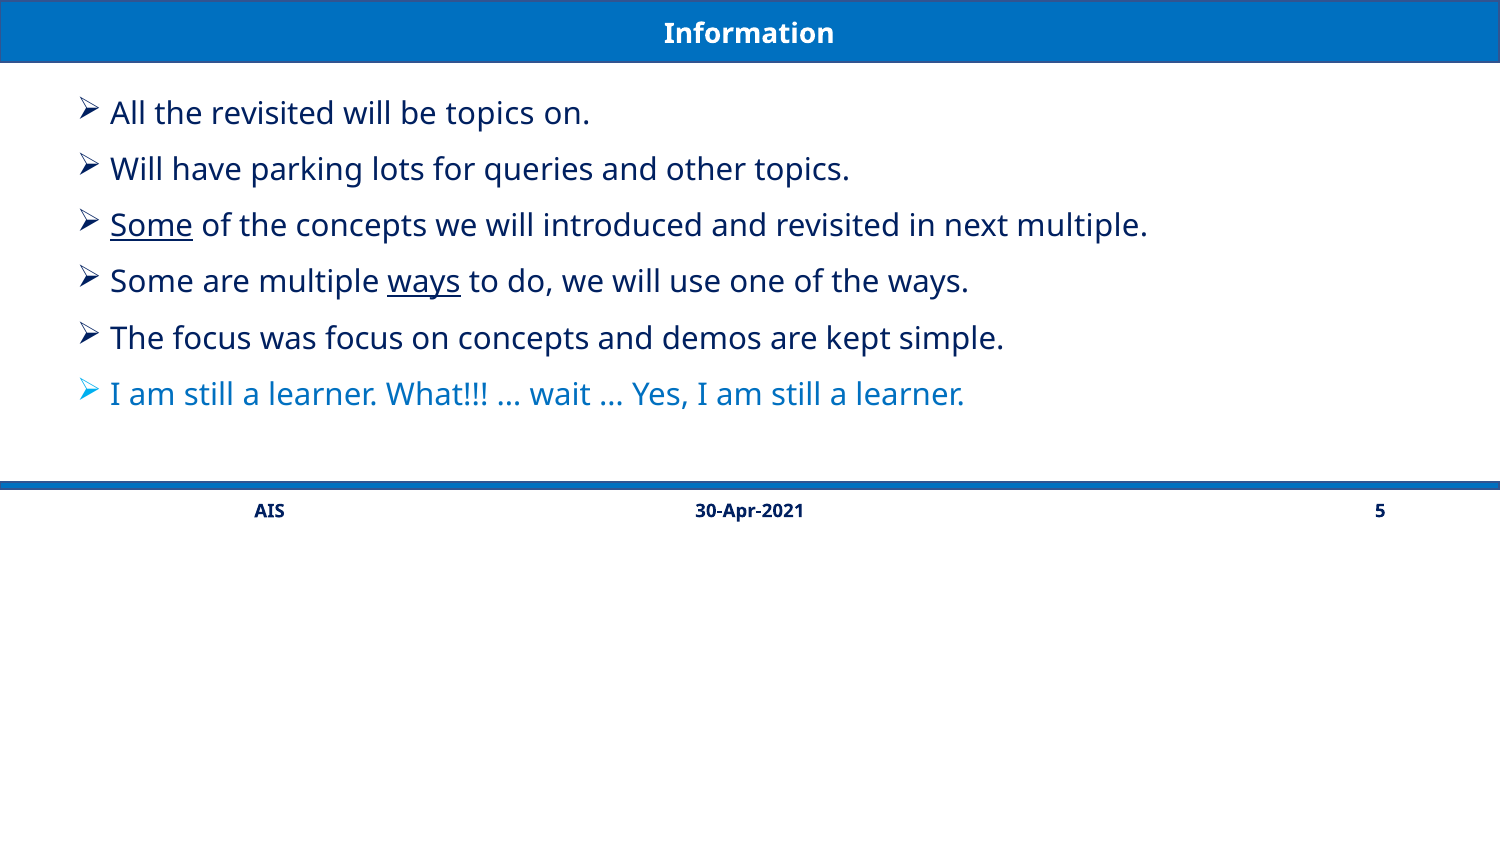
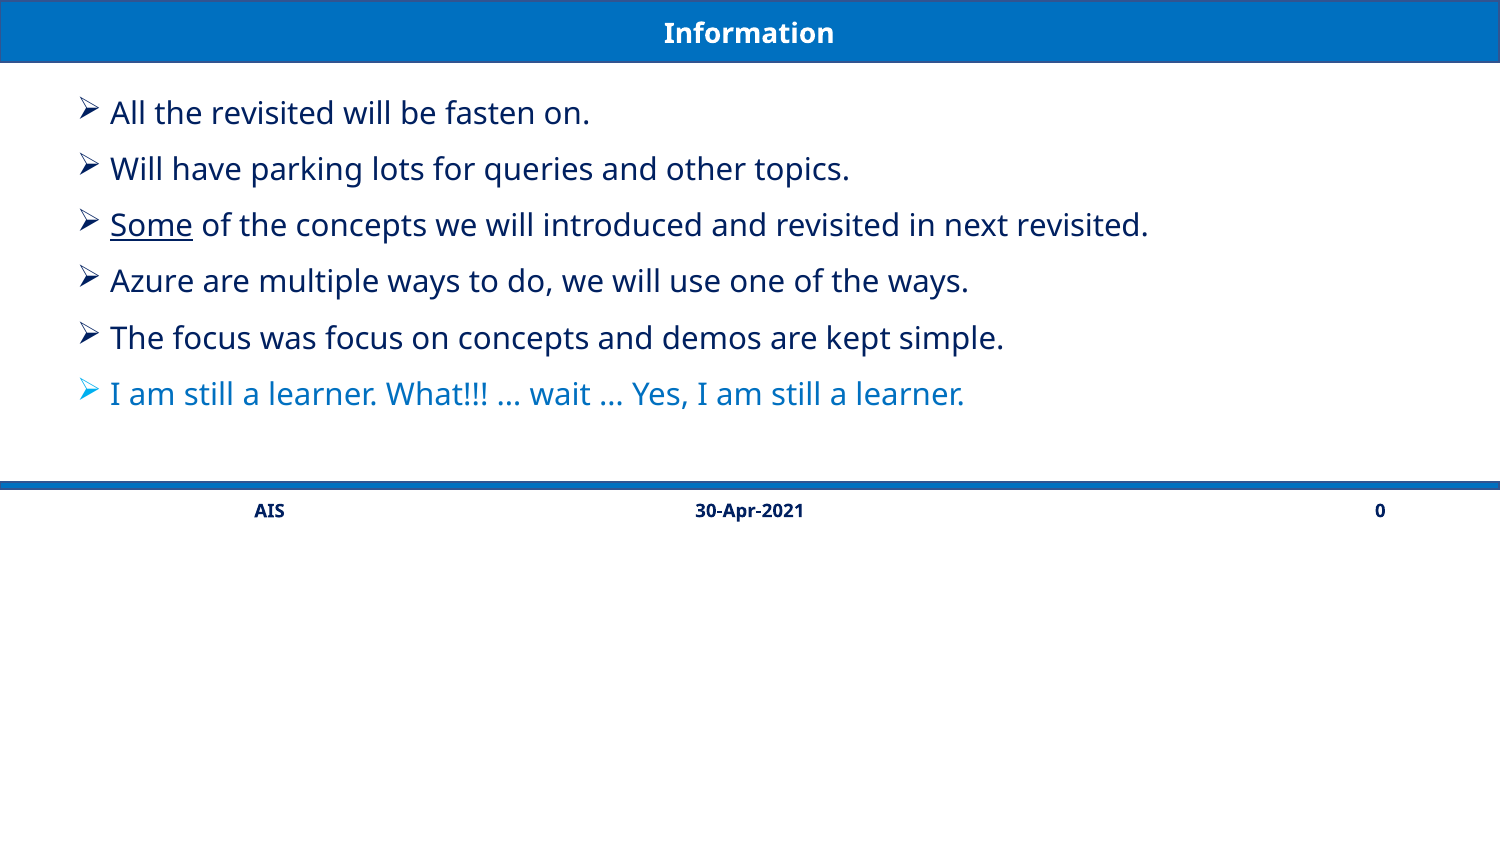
be topics: topics -> fasten (490, 114)
next multiple: multiple -> revisited (1083, 226)
Some: Some -> Azure (152, 283)
ways underline: present -> none (424, 283)
5: 5 -> 0 (1380, 511)
